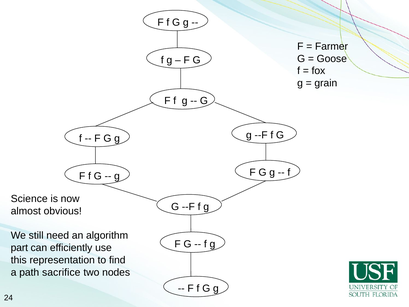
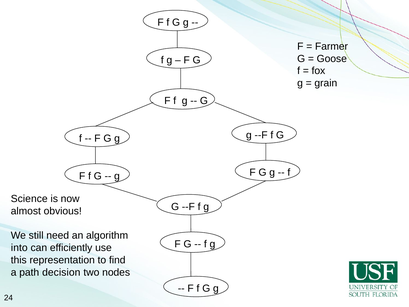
part: part -> into (19, 248)
sacrifice: sacrifice -> decision (61, 272)
